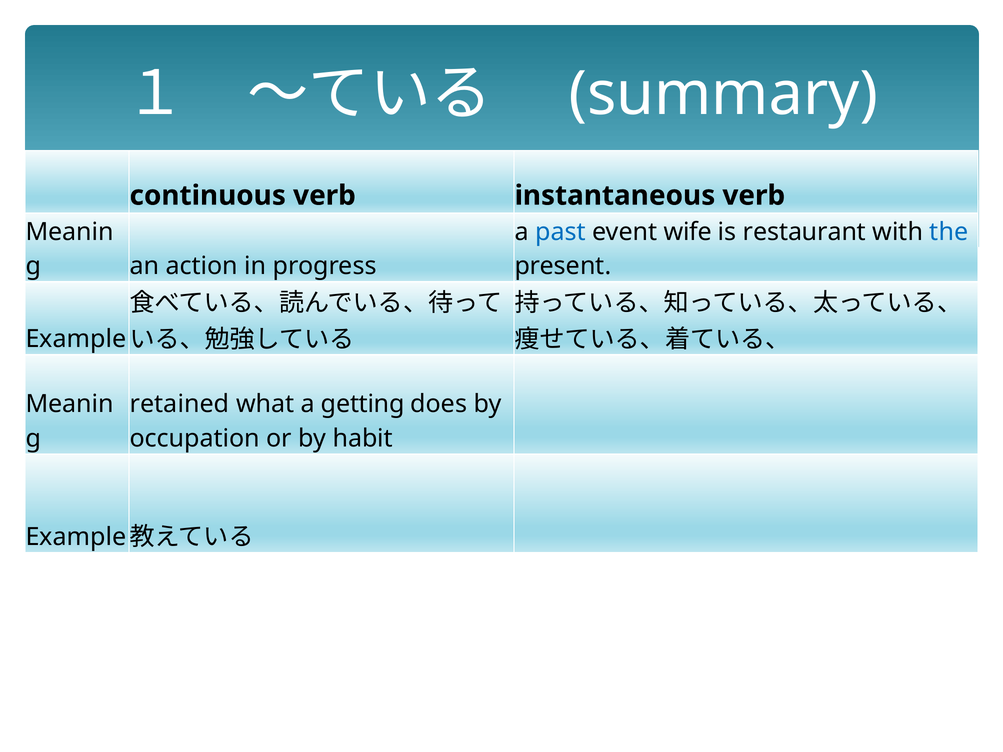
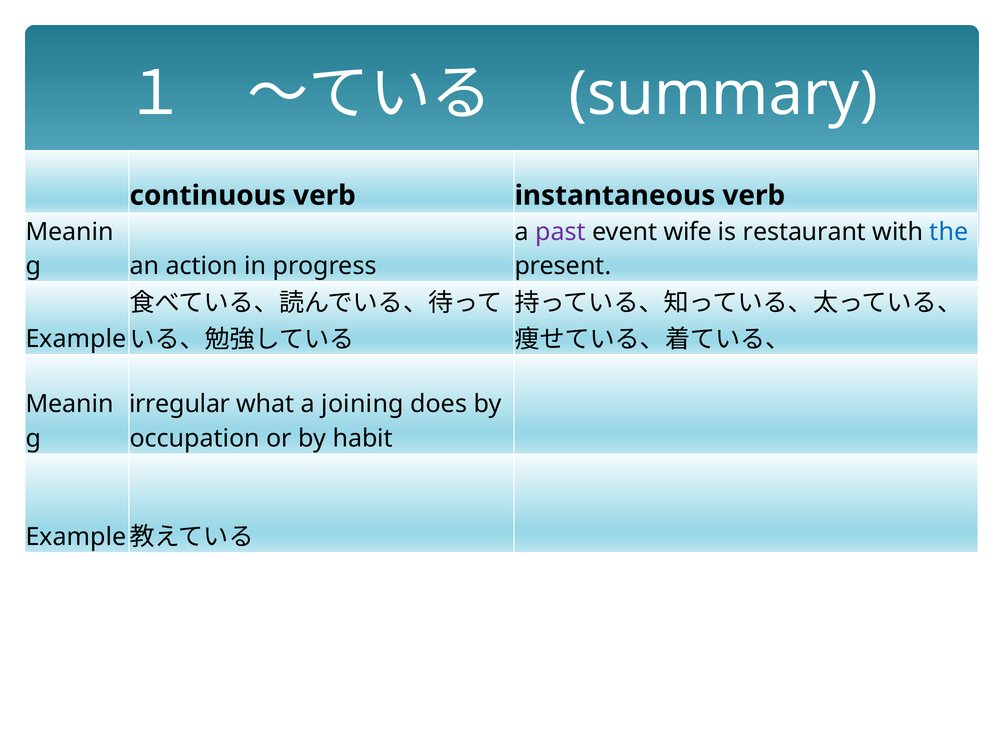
past colour: blue -> purple (560, 232)
retained: retained -> irregular (180, 404)
getting: getting -> joining (363, 404)
